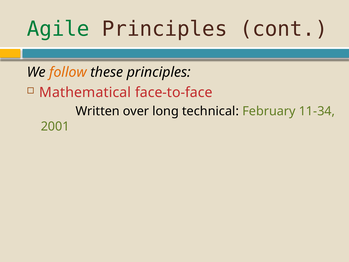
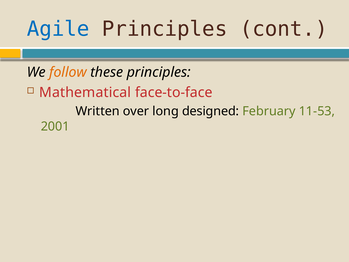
Agile colour: green -> blue (58, 29)
technical: technical -> designed (211, 111)
11-34: 11-34 -> 11-53 (317, 111)
